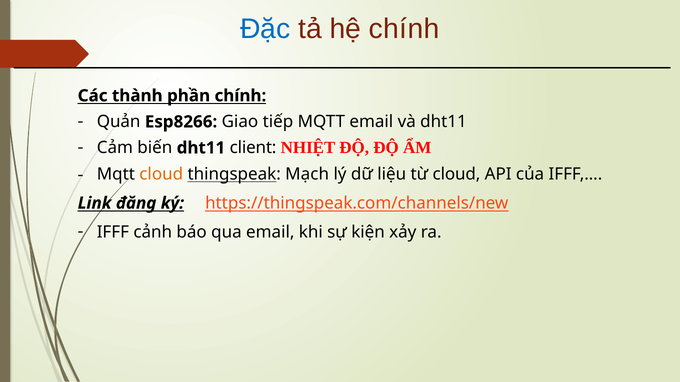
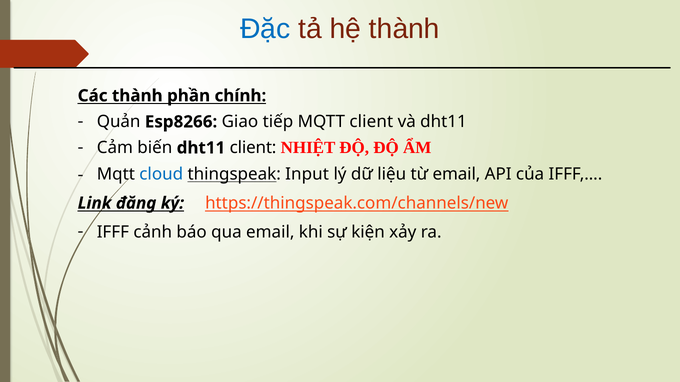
hệ chính: chính -> thành (404, 29)
MQTT email: email -> client (371, 122)
cloud colour: orange -> blue (161, 174)
Mạch: Mạch -> Input (307, 174)
từ cloud: cloud -> email (456, 174)
